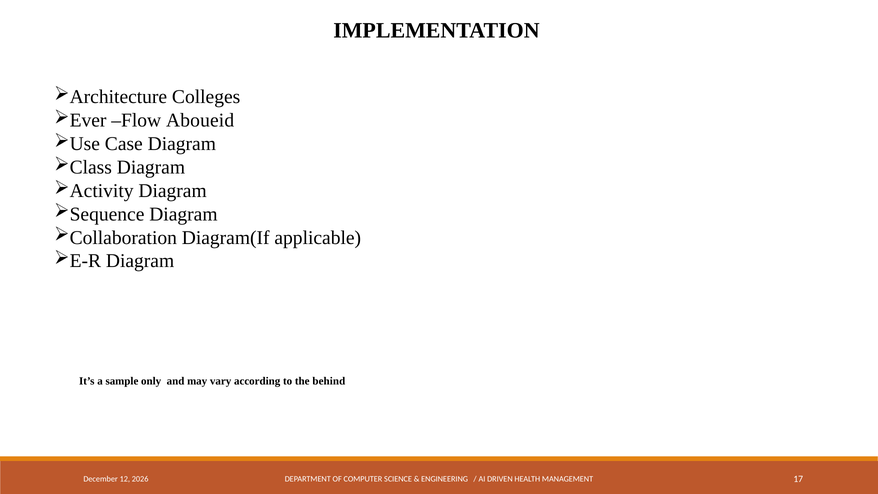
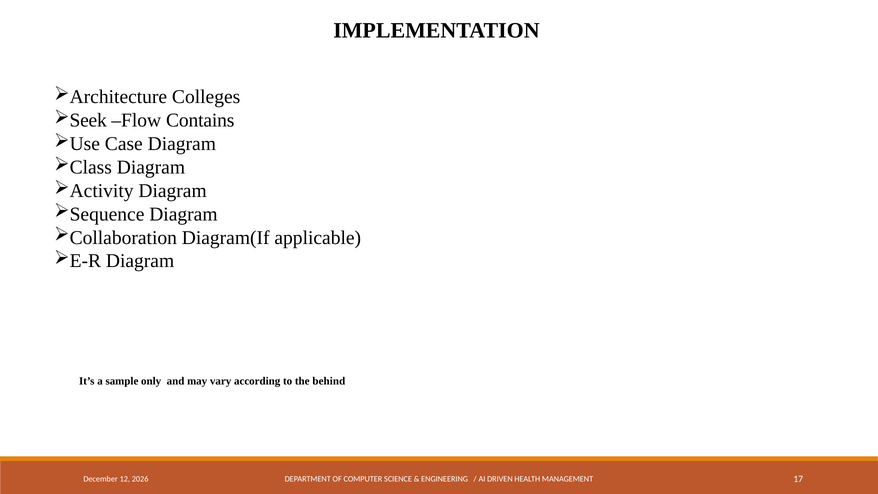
Ever: Ever -> Seek (88, 120)
Aboueid: Aboueid -> Contains (200, 120)
